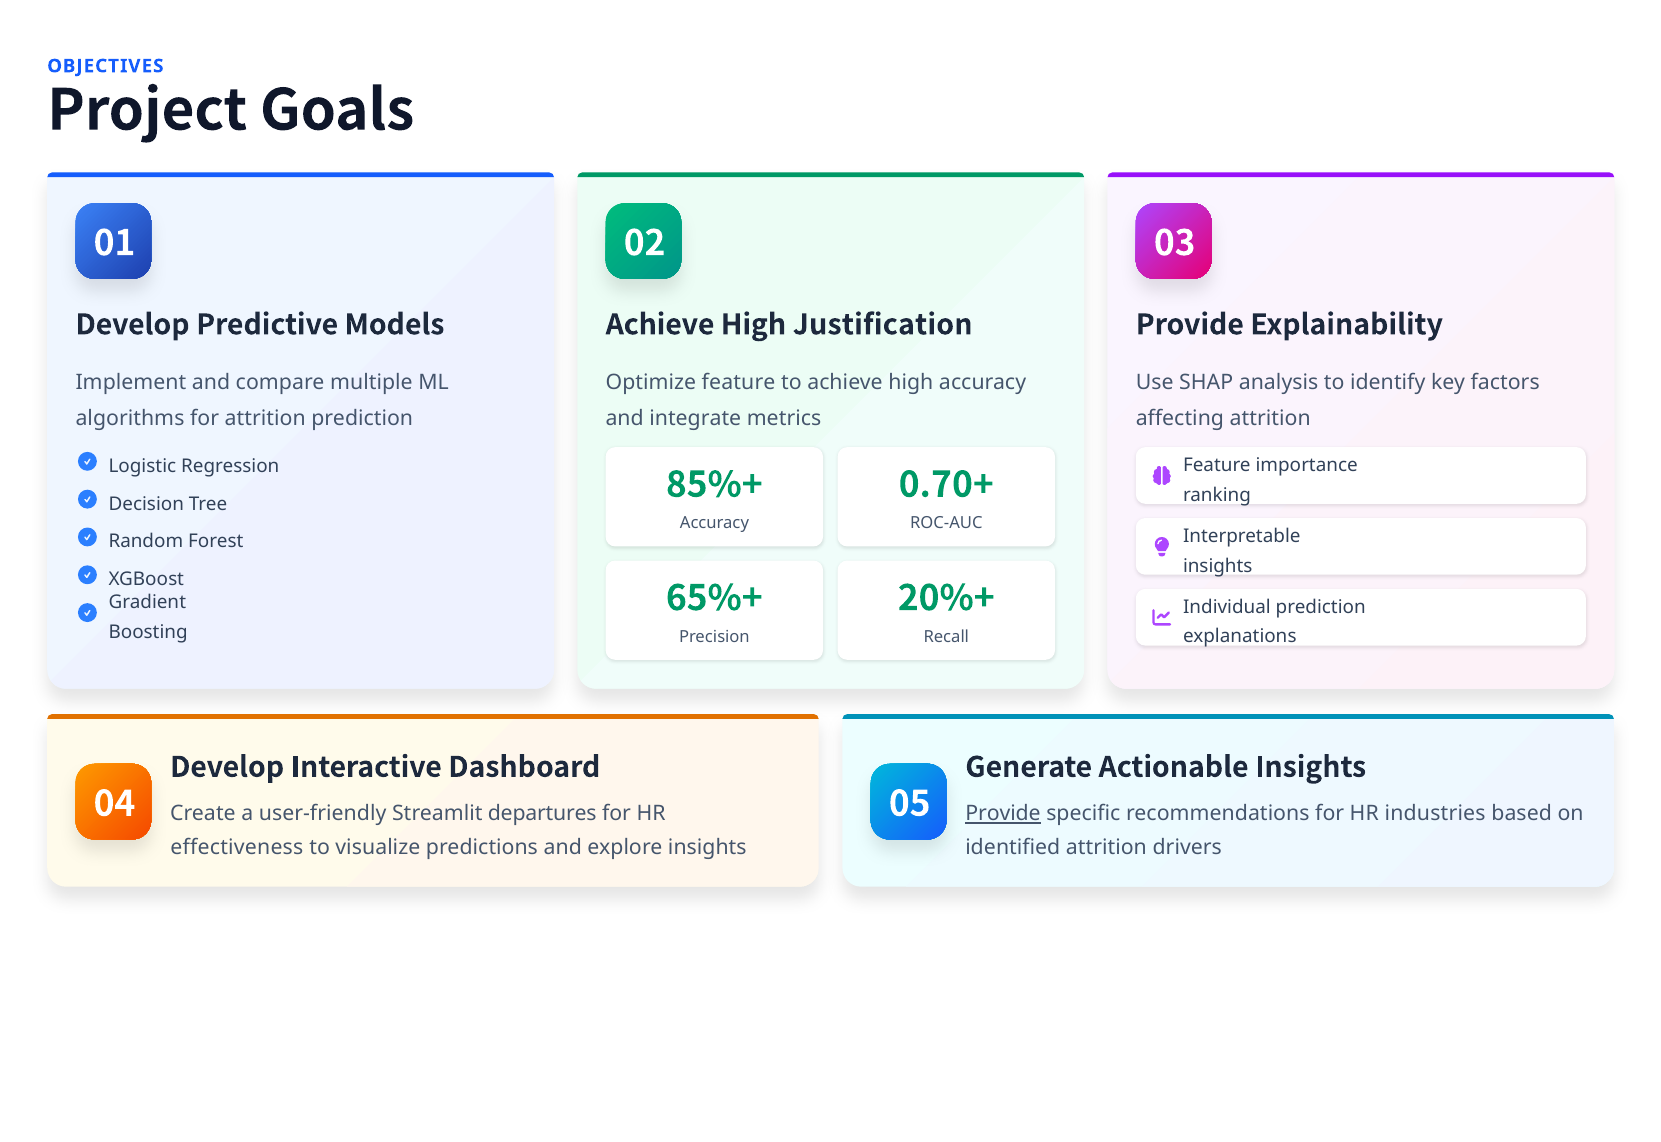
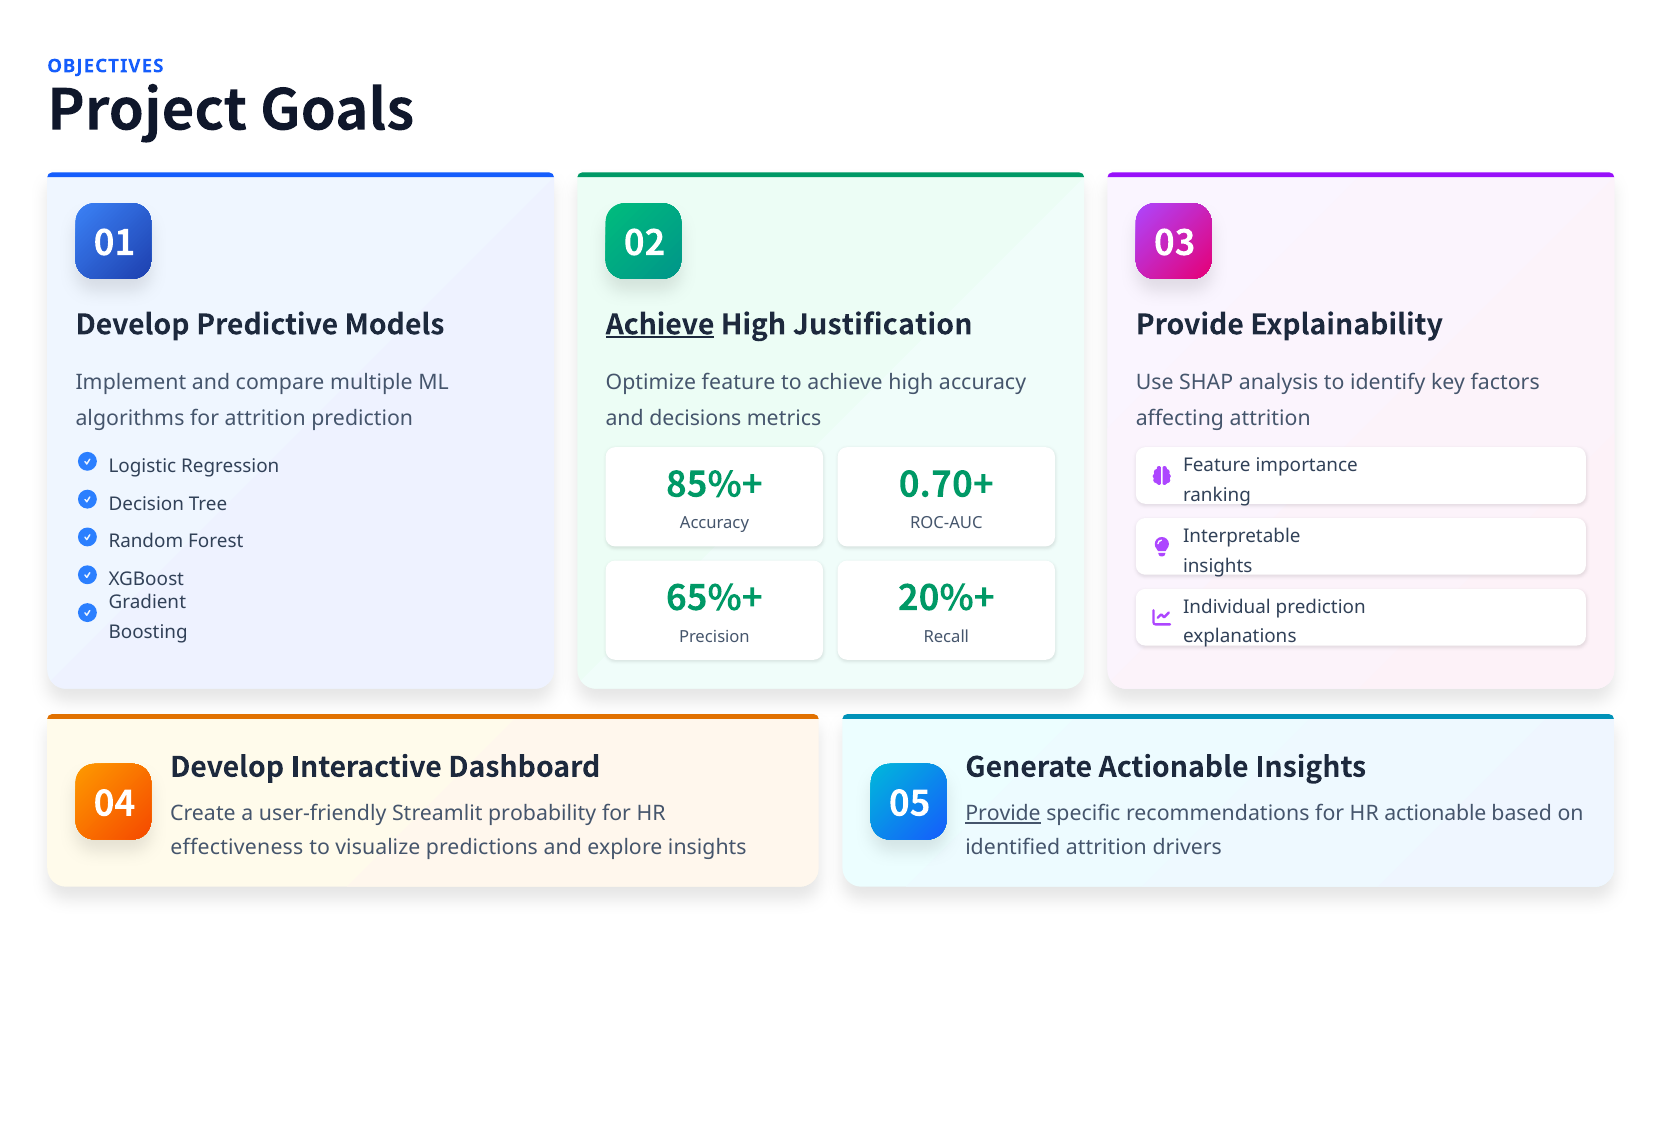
Achieve underline: none -> present (660, 325)
integrate: integrate -> decisions (695, 418)
departures: departures -> probability (542, 814)
HR industries: industries -> actionable (1435, 814)
